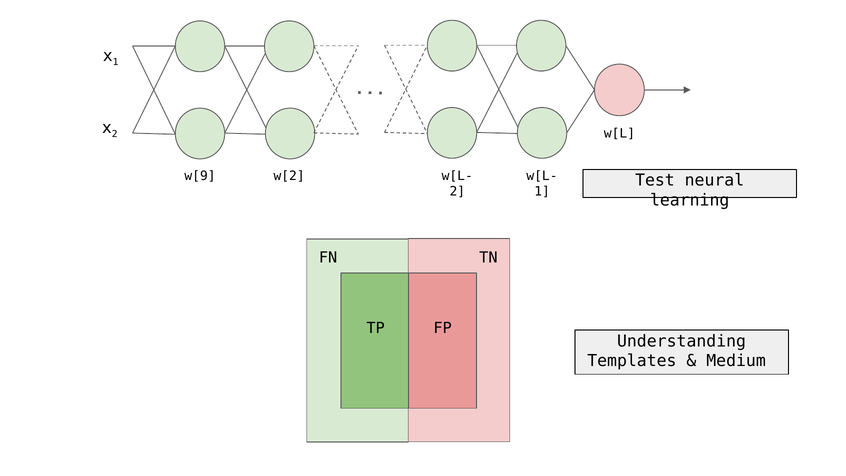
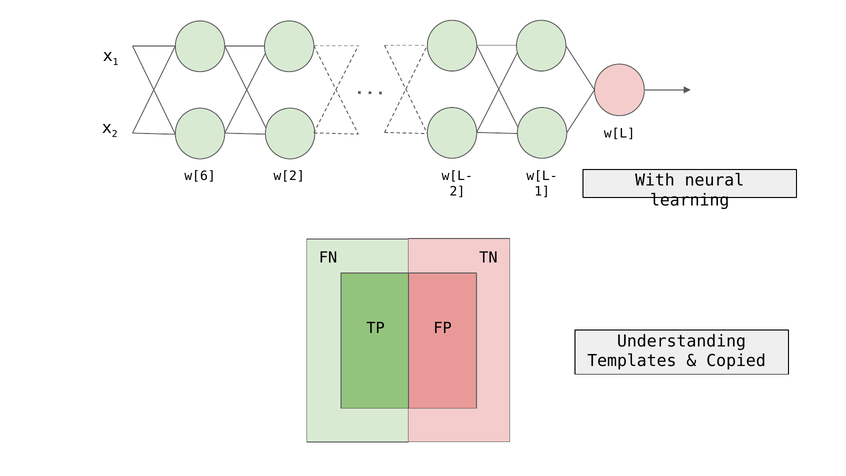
w[9: w[9 -> w[6 (200, 176)
Test: Test -> With (655, 180)
Medium: Medium -> Copied (736, 361)
